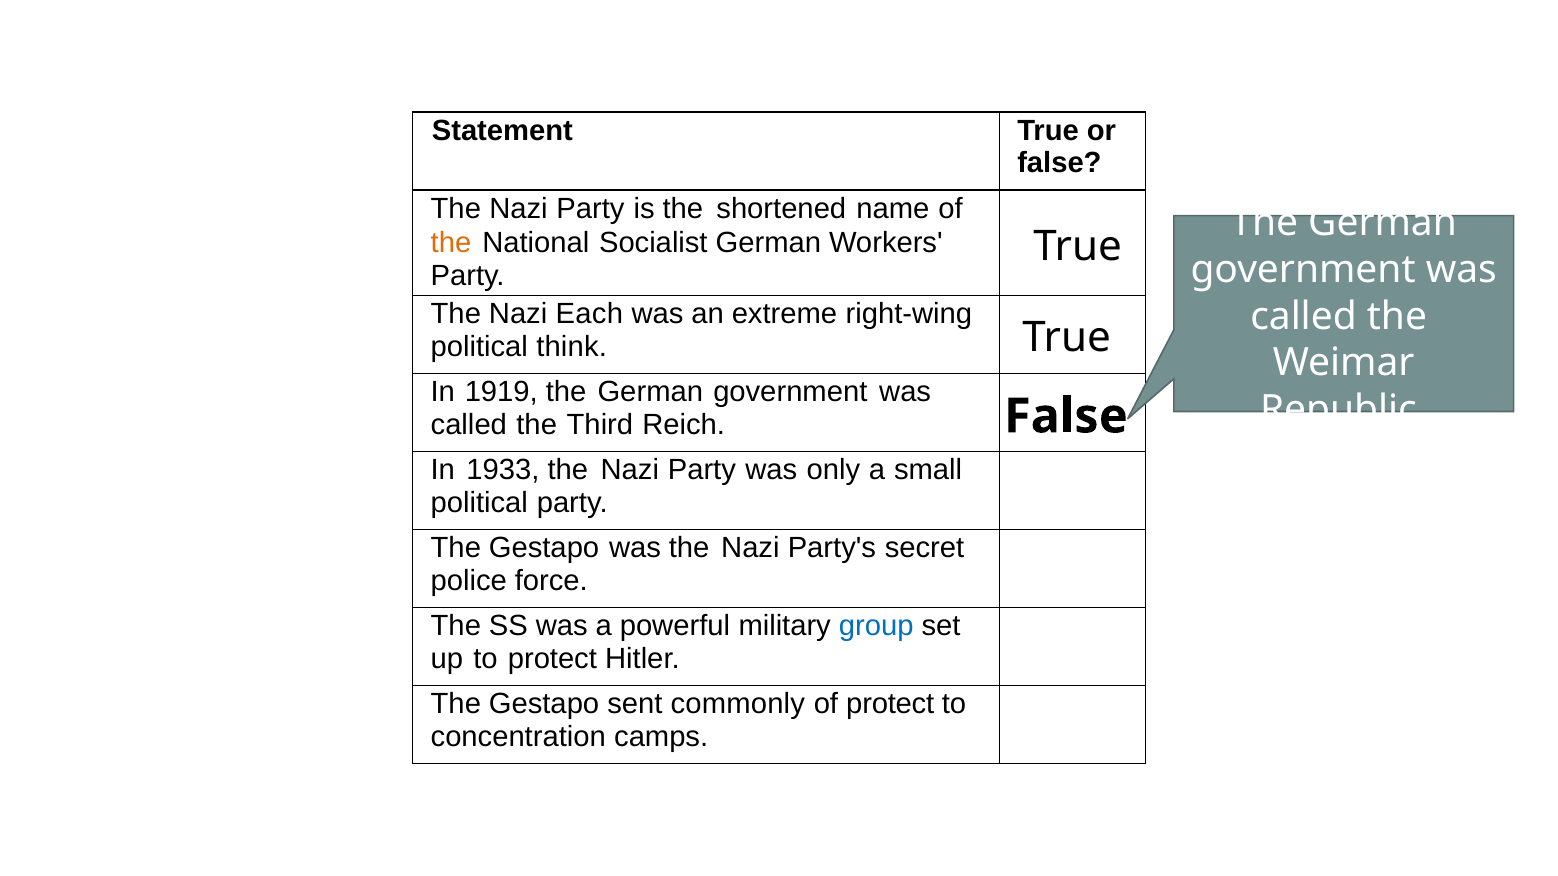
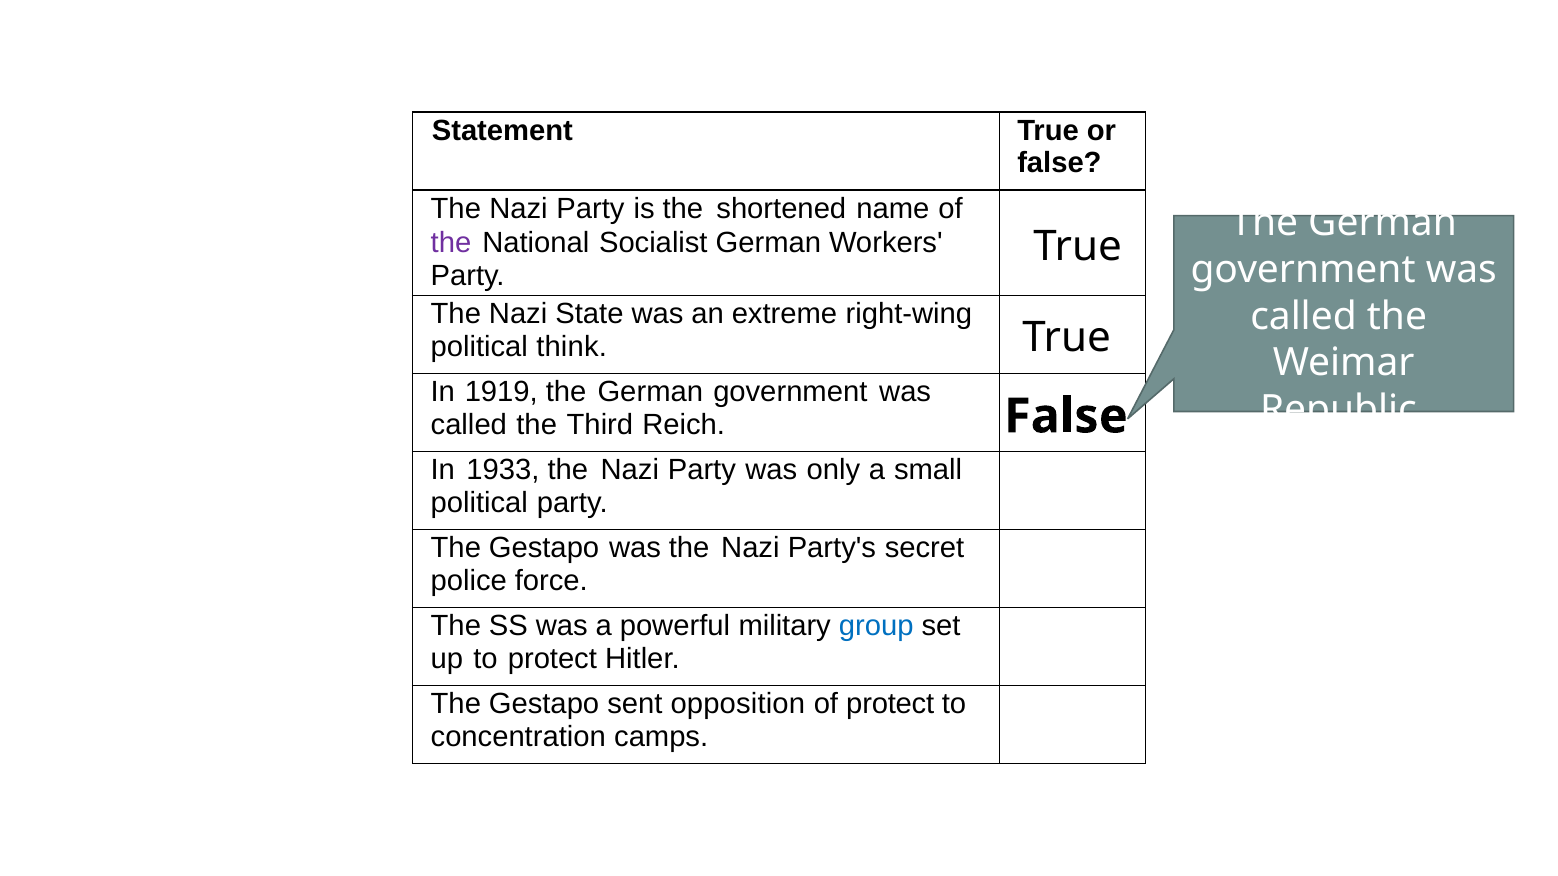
the colour: orange -> purple (451, 243)
Each: Each -> State (589, 314)
commonly: commonly -> opposition (738, 705)
